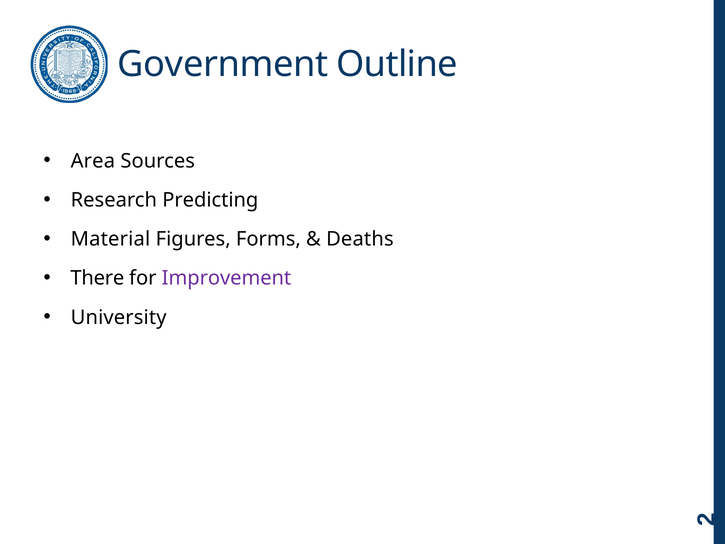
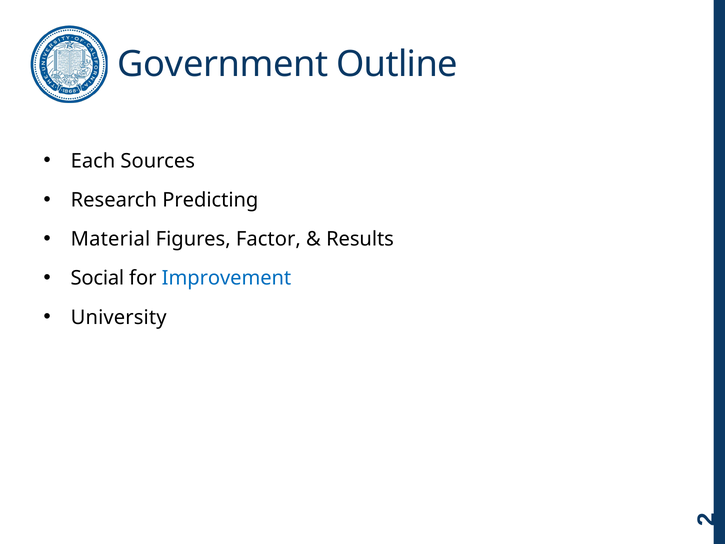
Area: Area -> Each (93, 161)
Forms: Forms -> Factor (268, 239)
Deaths: Deaths -> Results (360, 239)
There: There -> Social (97, 278)
Improvement colour: purple -> blue (227, 278)
